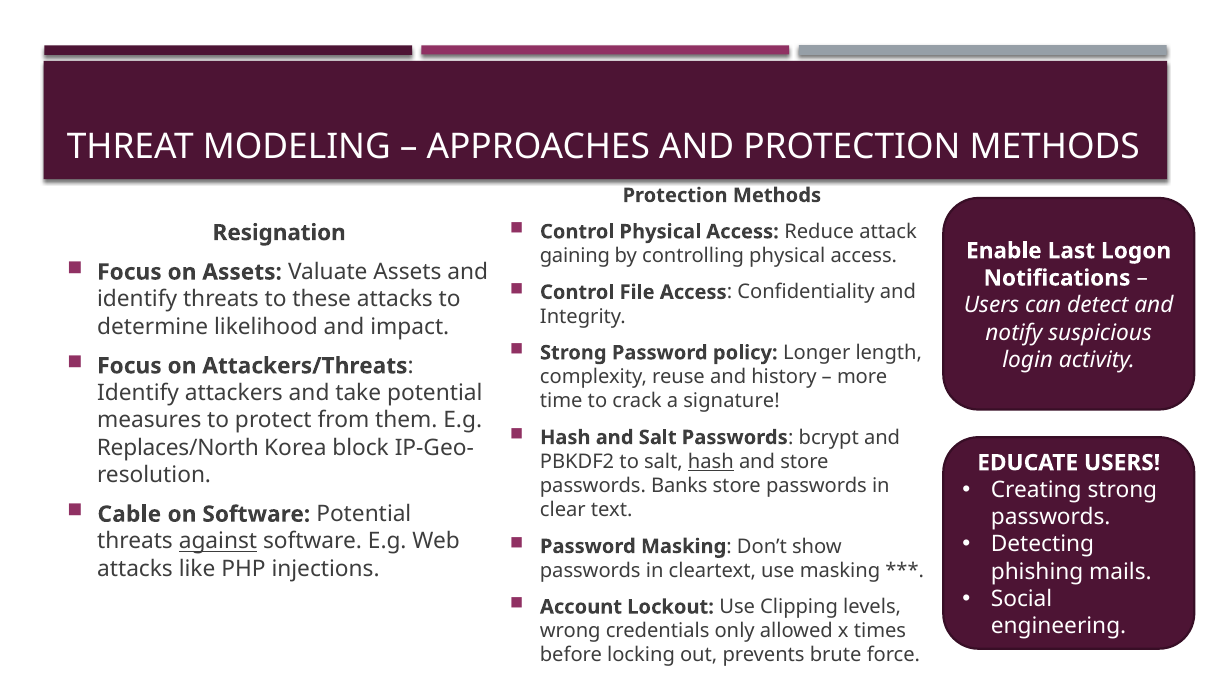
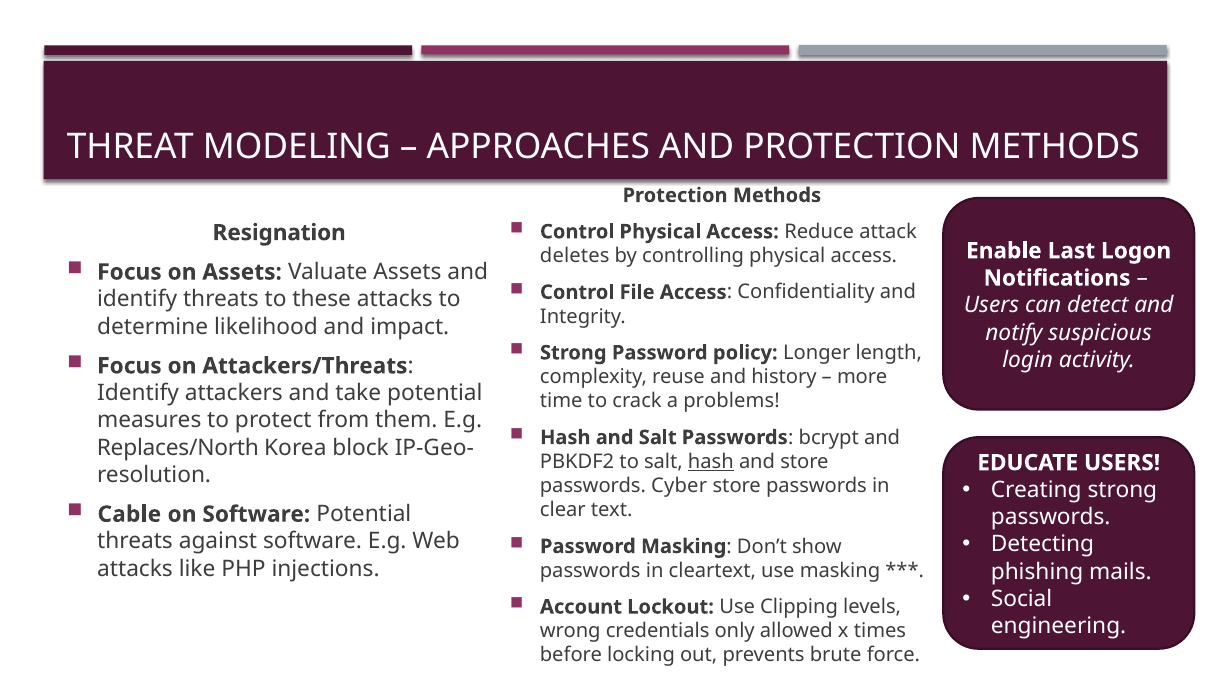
gaining: gaining -> deletes (575, 256)
signature: signature -> problems (732, 401)
Banks: Banks -> Cyber (679, 486)
against underline: present -> none (218, 542)
